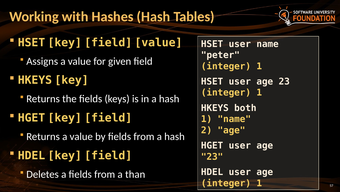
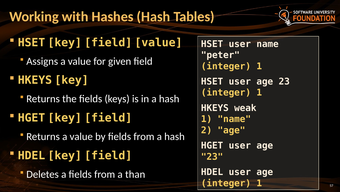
both: both -> weak (245, 108)
